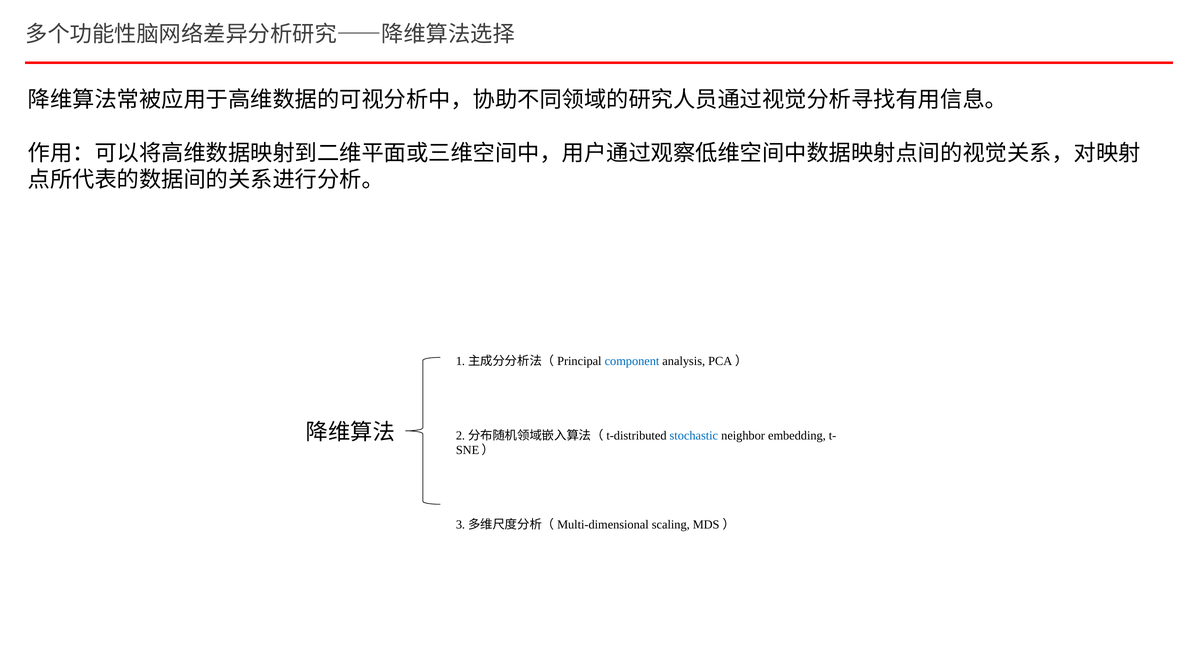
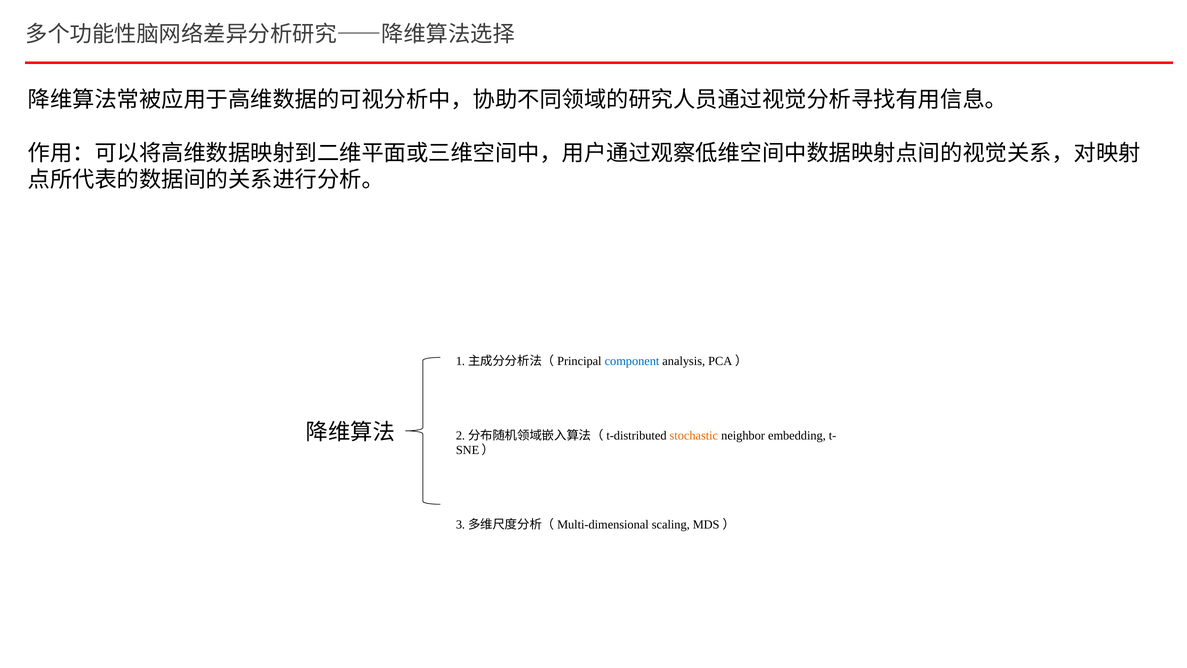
stochastic colour: blue -> orange (694, 435)
